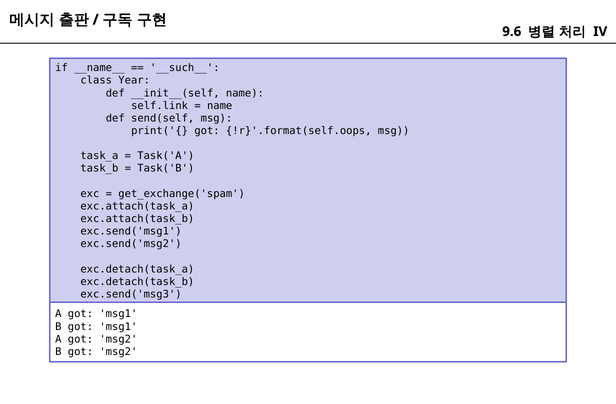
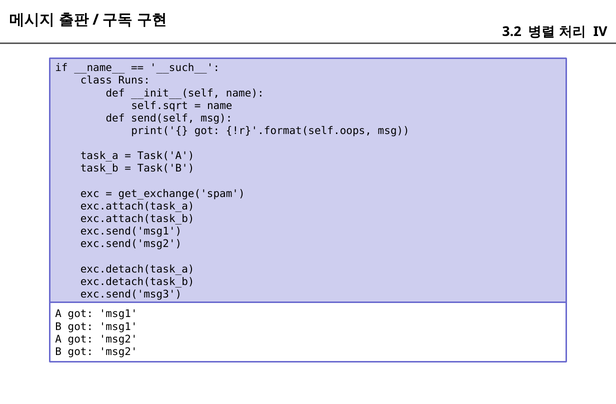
9.6: 9.6 -> 3.2 (512, 32)
Year: Year -> Runs (134, 81)
self.link: self.link -> self.sqrt (160, 106)
